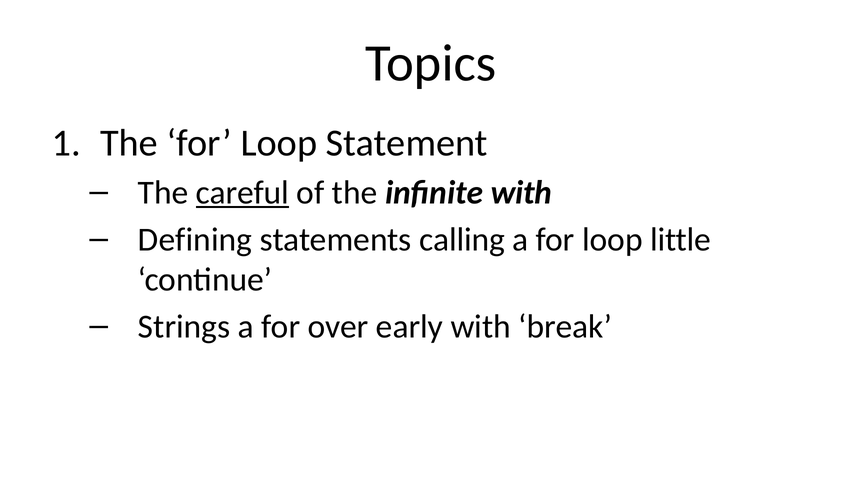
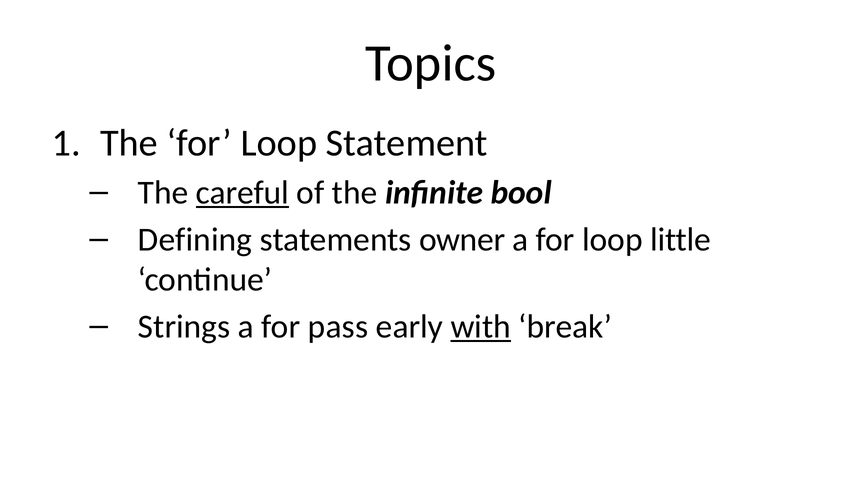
infinite with: with -> bool (521, 193)
calling: calling -> owner (462, 239)
over: over -> pass (338, 326)
with underline: none -> present (481, 326)
